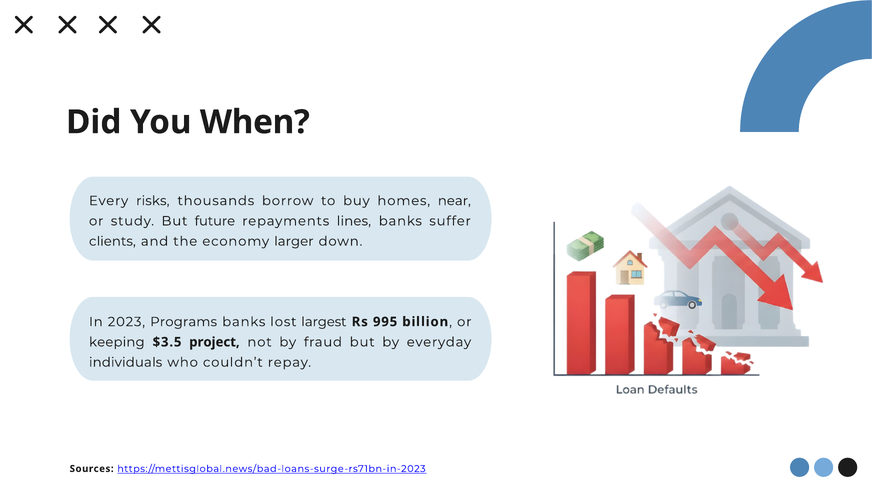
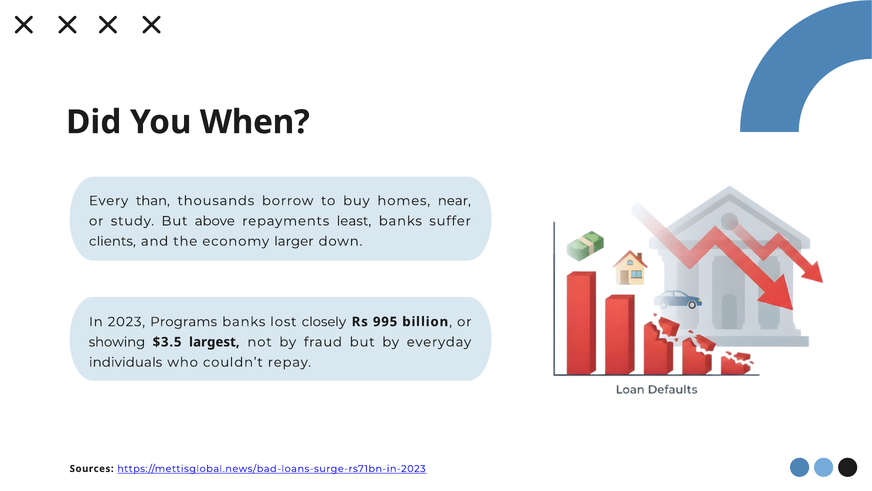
risks: risks -> than (153, 201)
future: future -> above (215, 221)
lines: lines -> least (354, 221)
largest: largest -> closely (324, 321)
keeping: keeping -> showing (117, 342)
project: project -> largest (214, 342)
